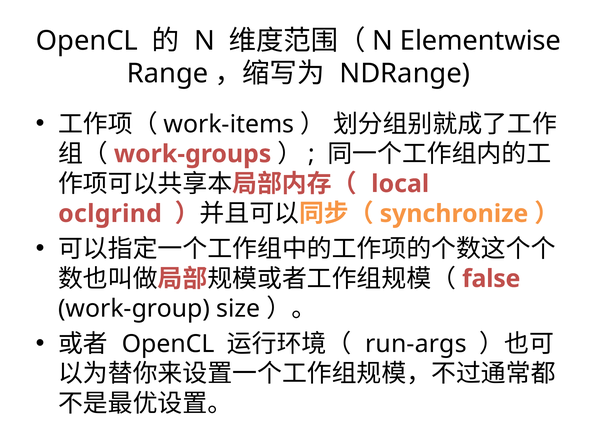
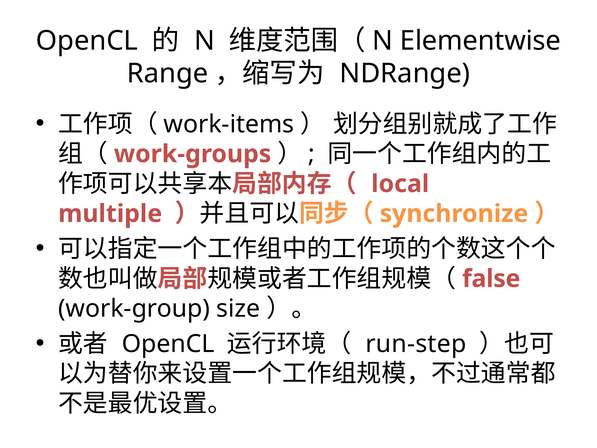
oclgrind: oclgrind -> multiple (110, 214)
run-args: run-args -> run-step (416, 344)
